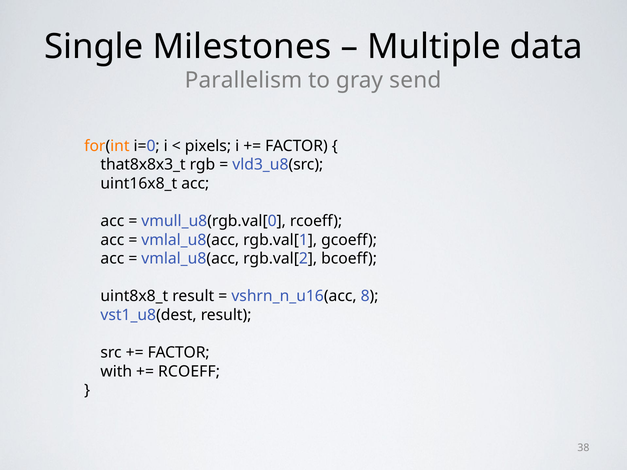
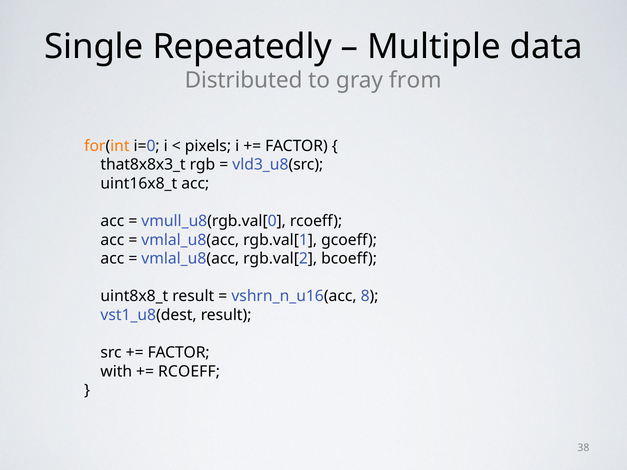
Milestones: Milestones -> Repeatedly (242, 47)
Parallelism: Parallelism -> Distributed (244, 80)
send: send -> from (415, 80)
